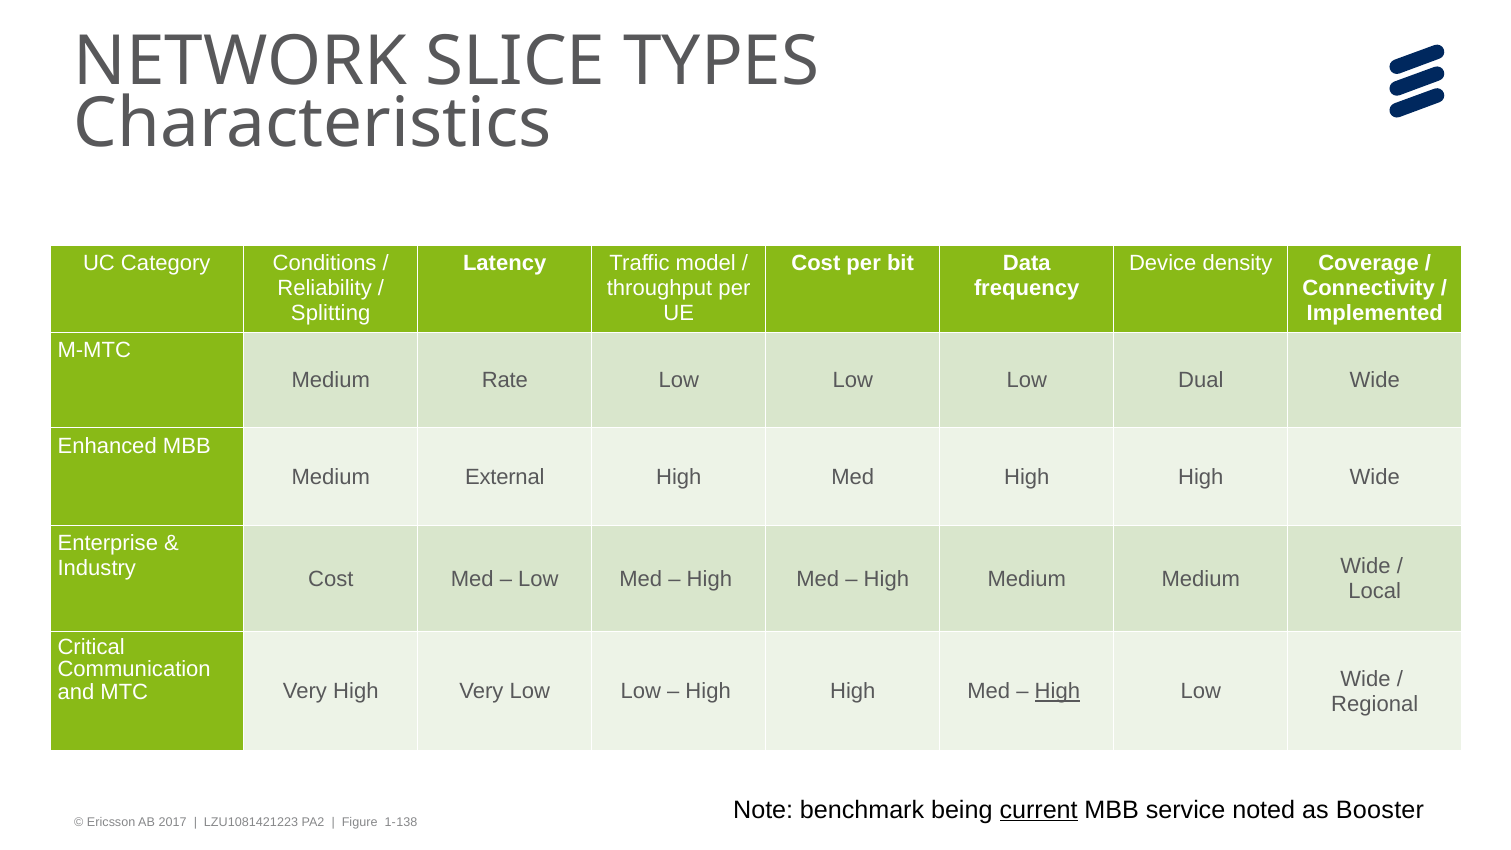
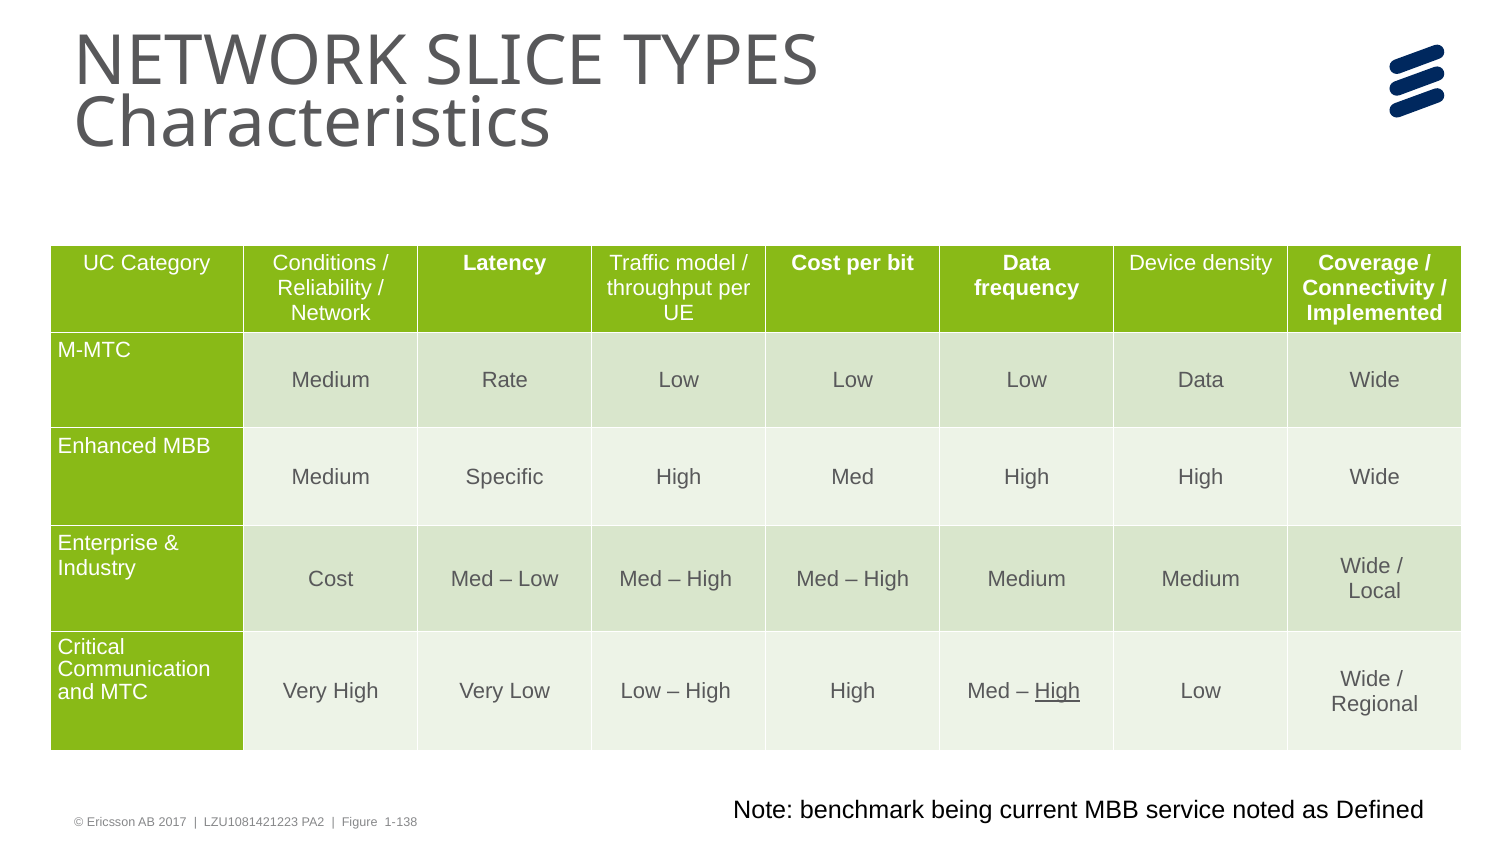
Splitting: Splitting -> Network (331, 313)
Low Dual: Dual -> Data (1201, 380)
External: External -> Specific (505, 477)
current underline: present -> none (1039, 810)
Booster: Booster -> Defined (1380, 810)
